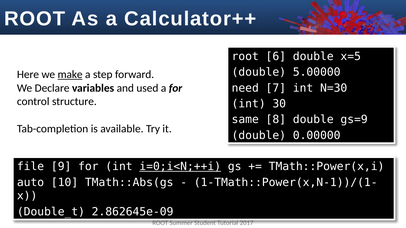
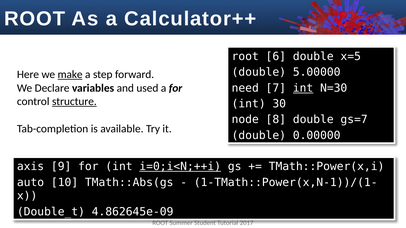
int underline: none -> present (303, 88)
structure underline: none -> present (74, 102)
same: same -> node (245, 120)
gs=9: gs=9 -> gs=7 (354, 120)
file: file -> axis (31, 167)
2.862645e-09: 2.862645e-09 -> 4.862645e-09 (133, 212)
